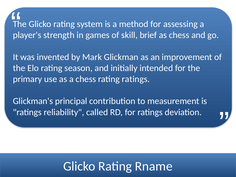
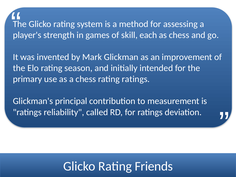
brief: brief -> each (148, 35)
Rname: Rname -> Friends (154, 166)
